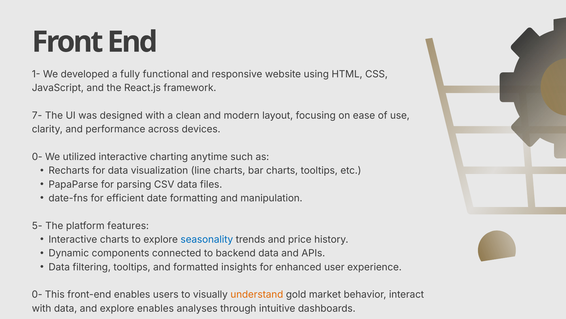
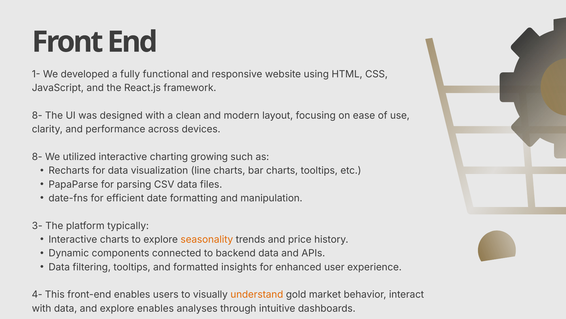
7-: 7- -> 8- (37, 115)
0-: 0- -> 8- (37, 157)
anytime: anytime -> growing (209, 157)
5-: 5- -> 3- (37, 225)
features: features -> typically (128, 225)
seasonality colour: blue -> orange (207, 239)
0-: 0- -> 4- (37, 294)
